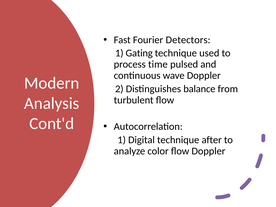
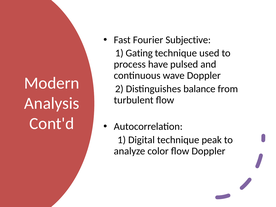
Detectors: Detectors -> Subjective (188, 40)
time: time -> have (158, 64)
after: after -> peak (212, 140)
